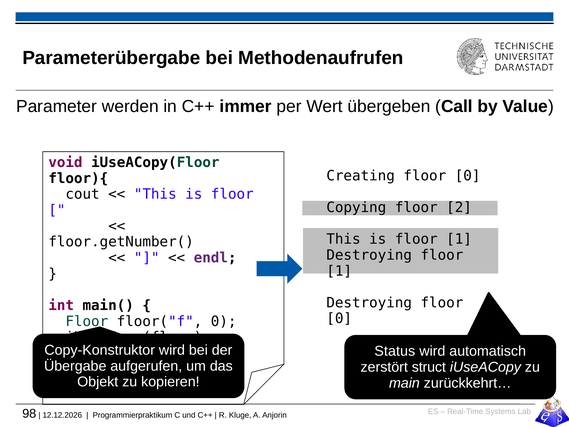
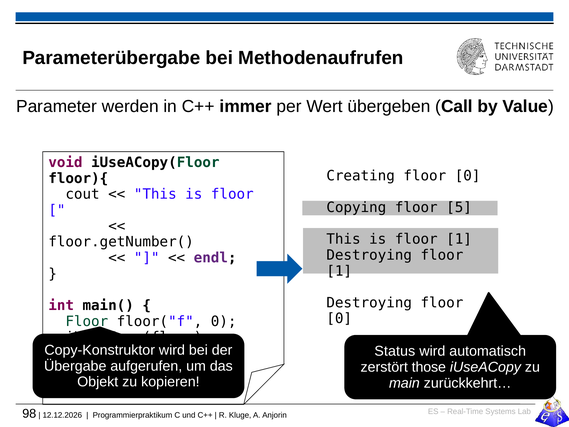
2: 2 -> 5 (459, 207)
struct: struct -> those (429, 367)
